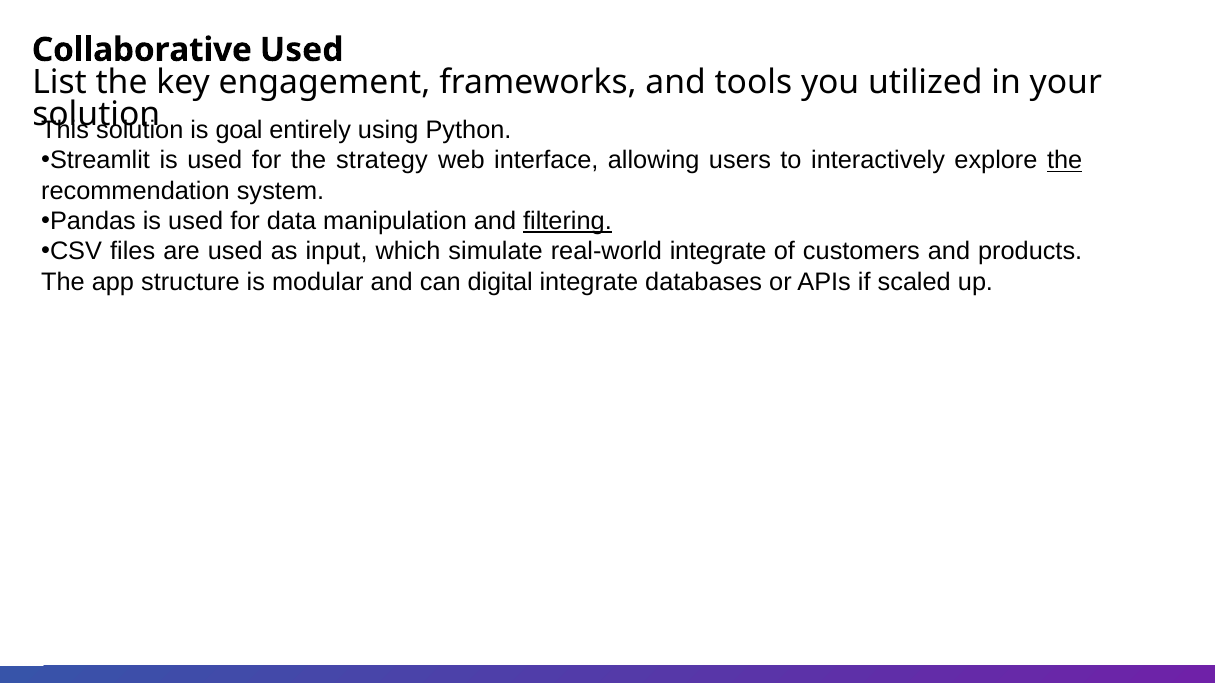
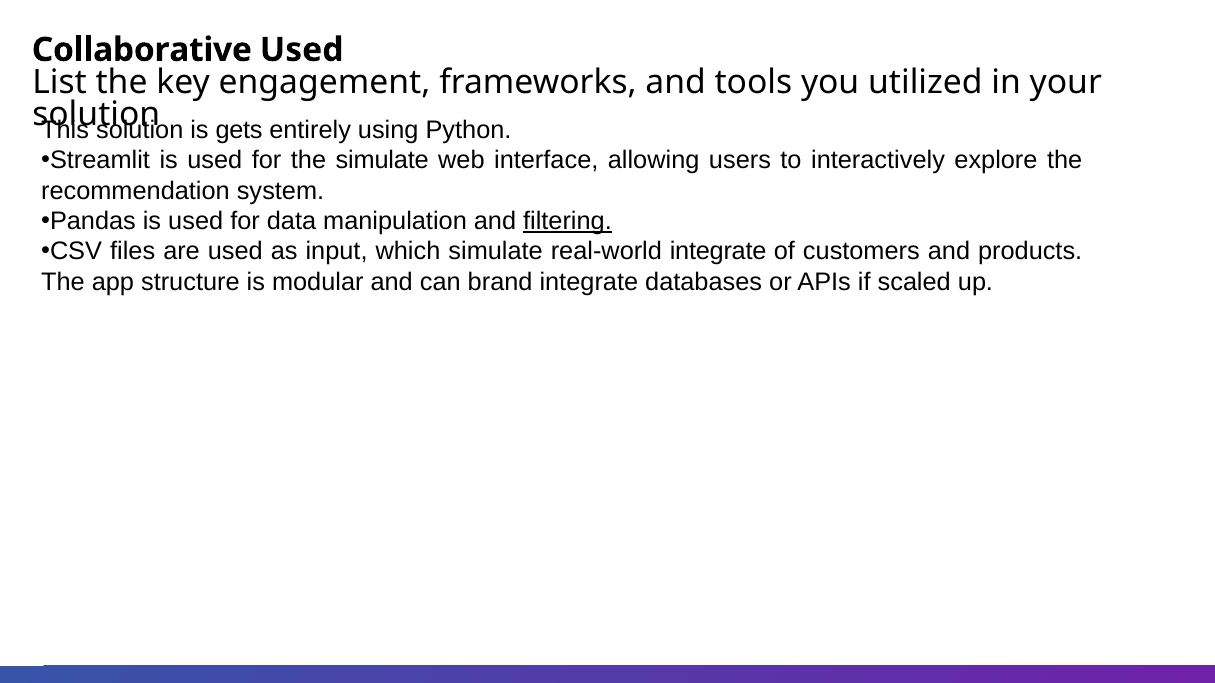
goal: goal -> gets (239, 130)
the strategy: strategy -> simulate (382, 161)
the underline: present -> none (1065, 161)
digital: digital -> brand (500, 282)
